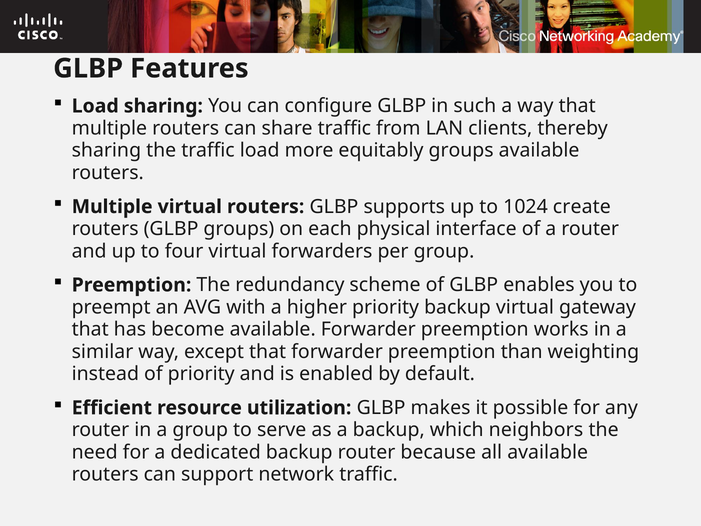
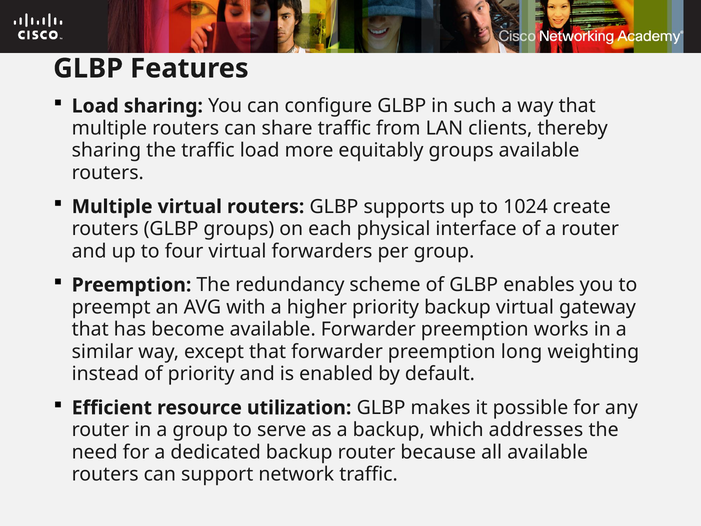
than: than -> long (522, 352)
neighbors: neighbors -> addresses (536, 430)
